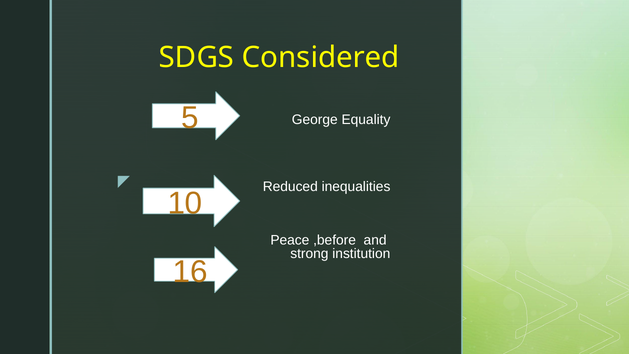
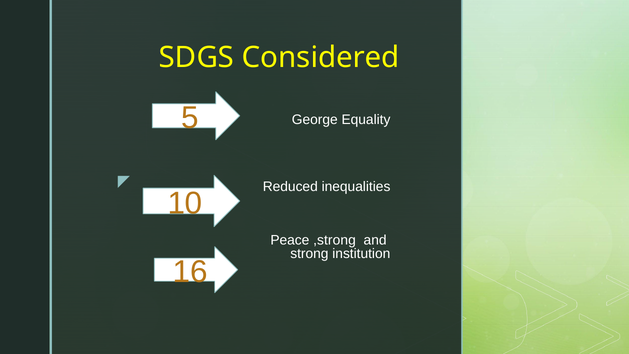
,before: ,before -> ,strong (335, 240)
